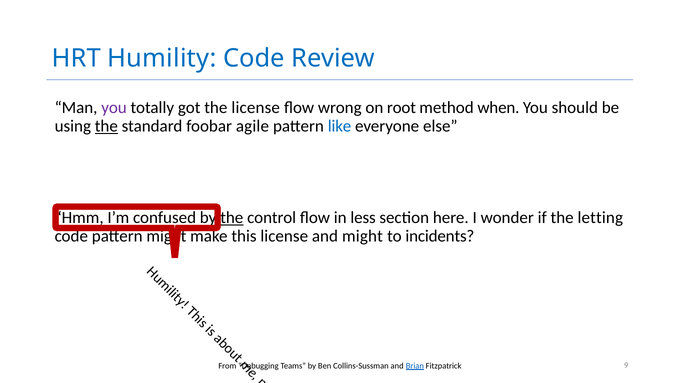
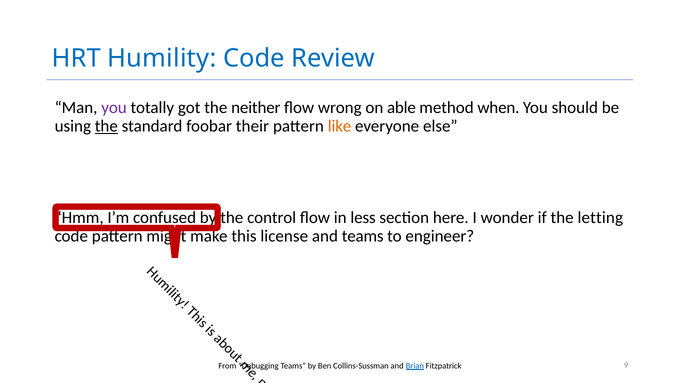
the license: license -> neither (256, 108)
root: root -> able (401, 108)
agile: agile -> their (252, 126)
like colour: blue -> orange (340, 126)
the underline: present -> none (232, 218)
and might: might -> teams (363, 236)
incidents: incidents -> engineer (440, 236)
